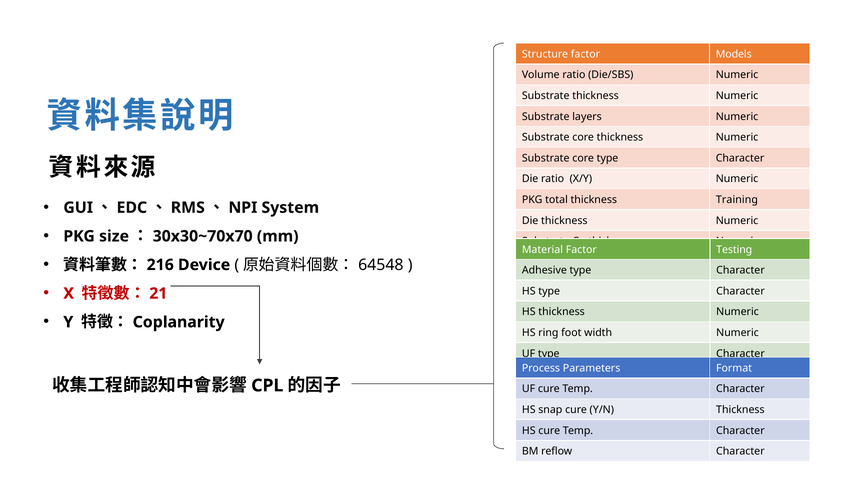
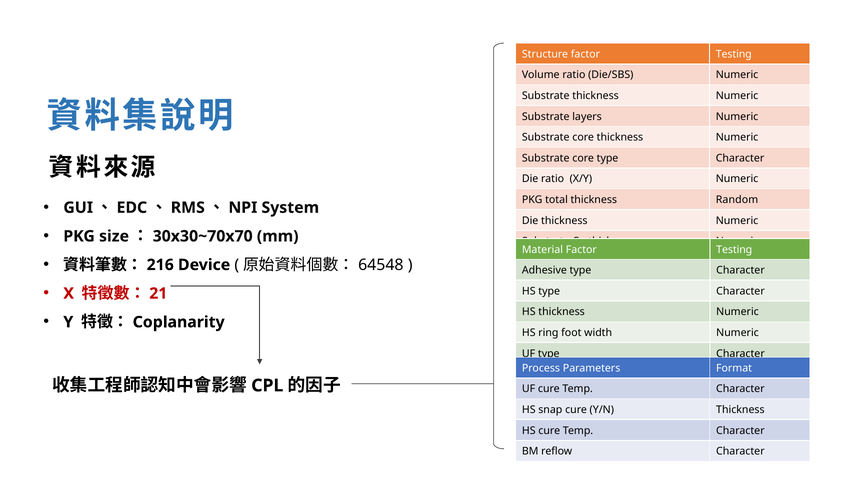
Structure factor Models: Models -> Testing (734, 54)
Training: Training -> Random (737, 200)
